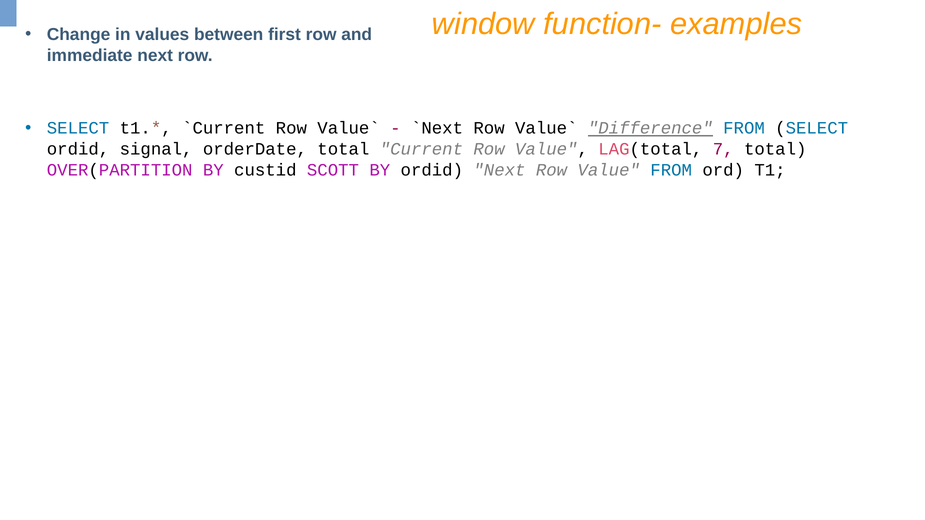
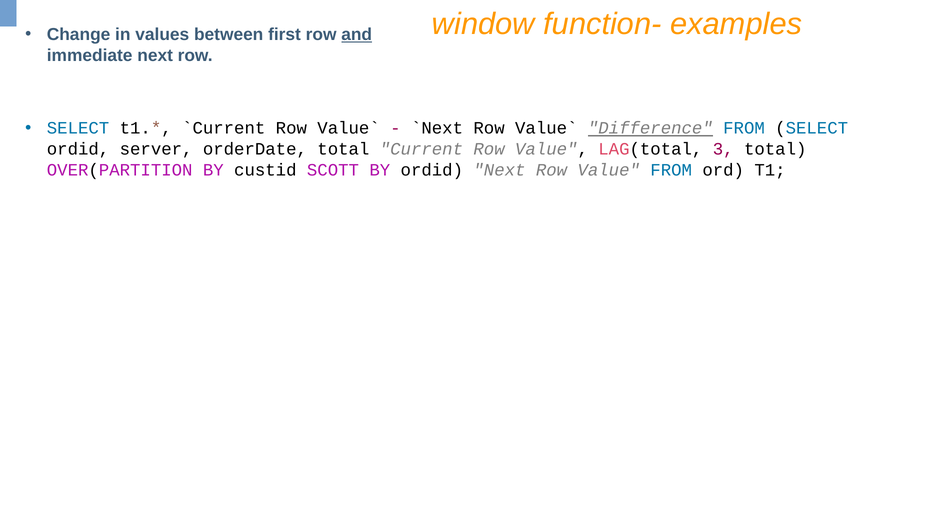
and underline: none -> present (357, 35)
signal: signal -> server (156, 149)
7: 7 -> 3 (723, 149)
